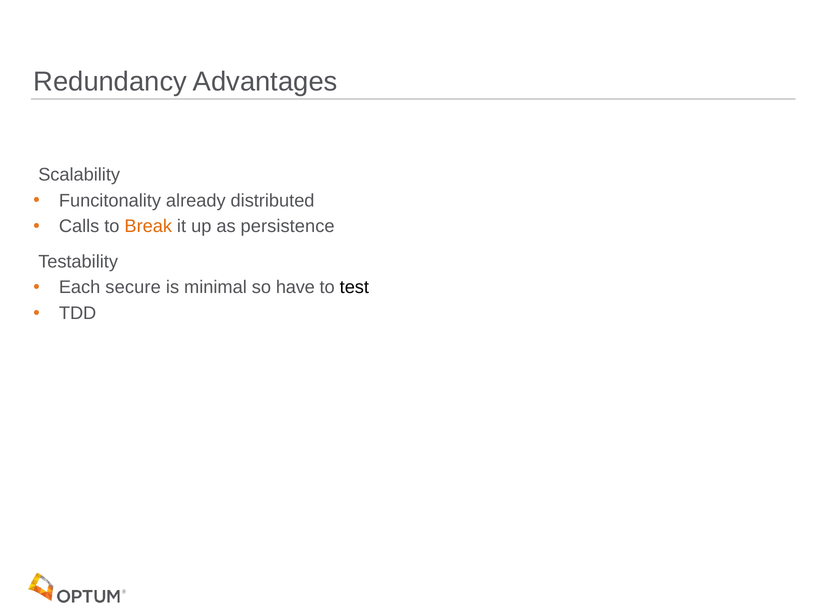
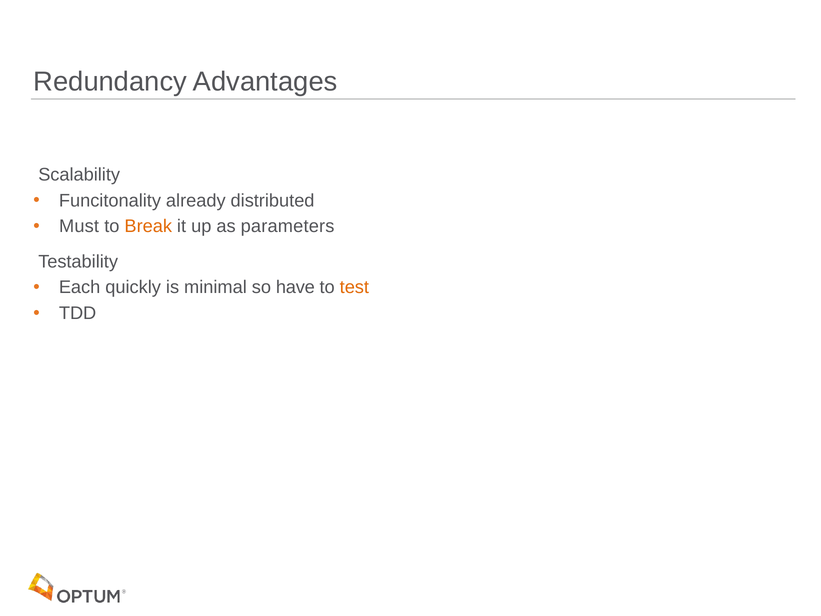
Calls: Calls -> Must (79, 226)
persistence: persistence -> parameters (288, 226)
secure: secure -> quickly (133, 287)
test colour: black -> orange (354, 287)
